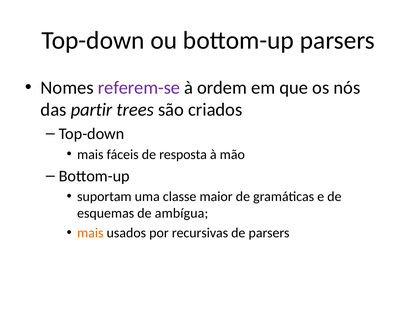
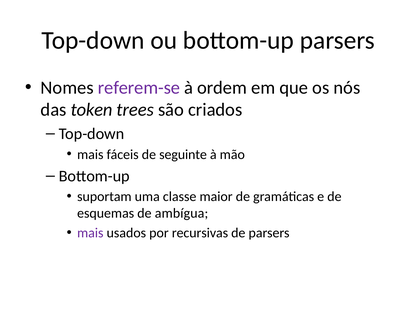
partir: partir -> token (91, 110)
resposta: resposta -> seguinte (183, 154)
mais colour: orange -> purple (90, 233)
